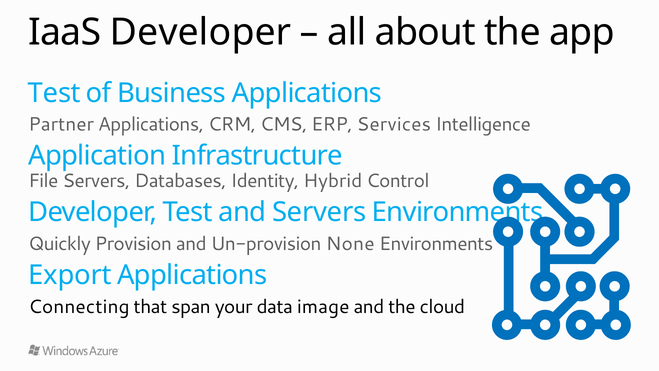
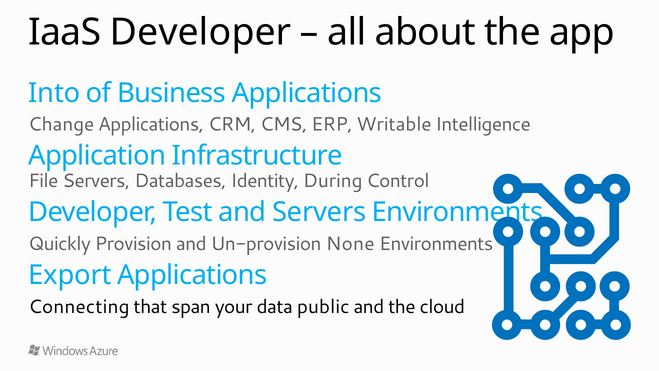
Test: Test -> Into (54, 93)
Partner: Partner -> Change (61, 124)
Services: Services -> Writable (394, 124)
Hybrid: Hybrid -> During (333, 181)
image: image -> public (323, 306)
